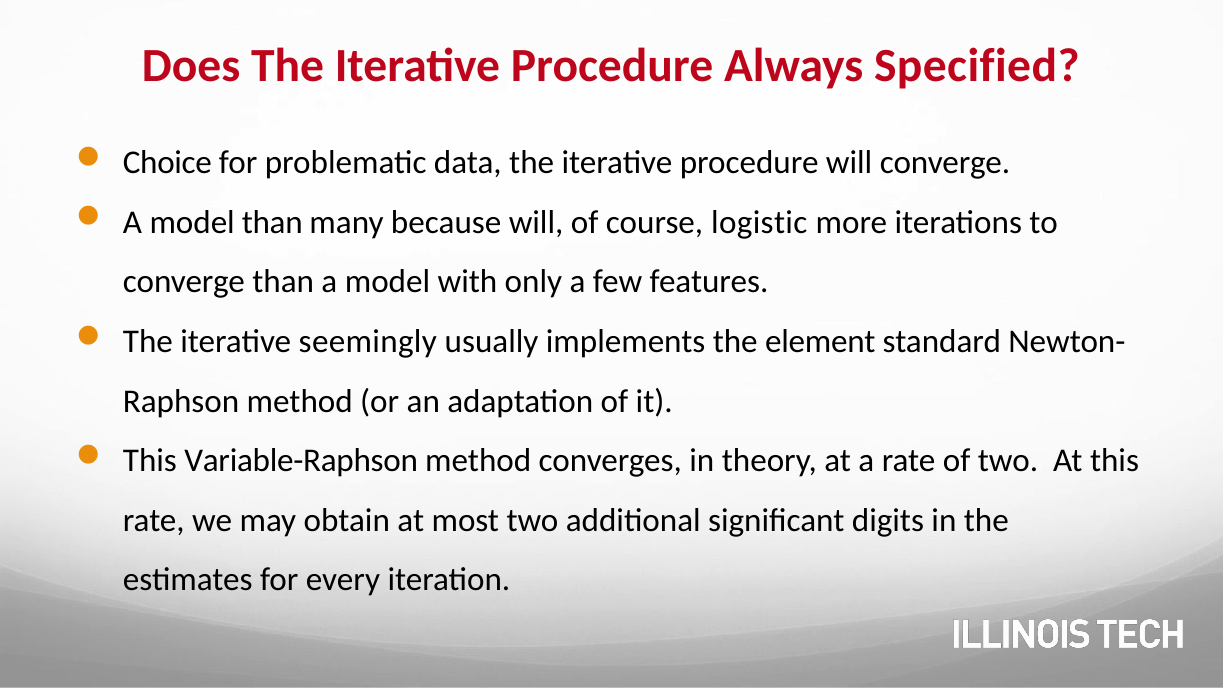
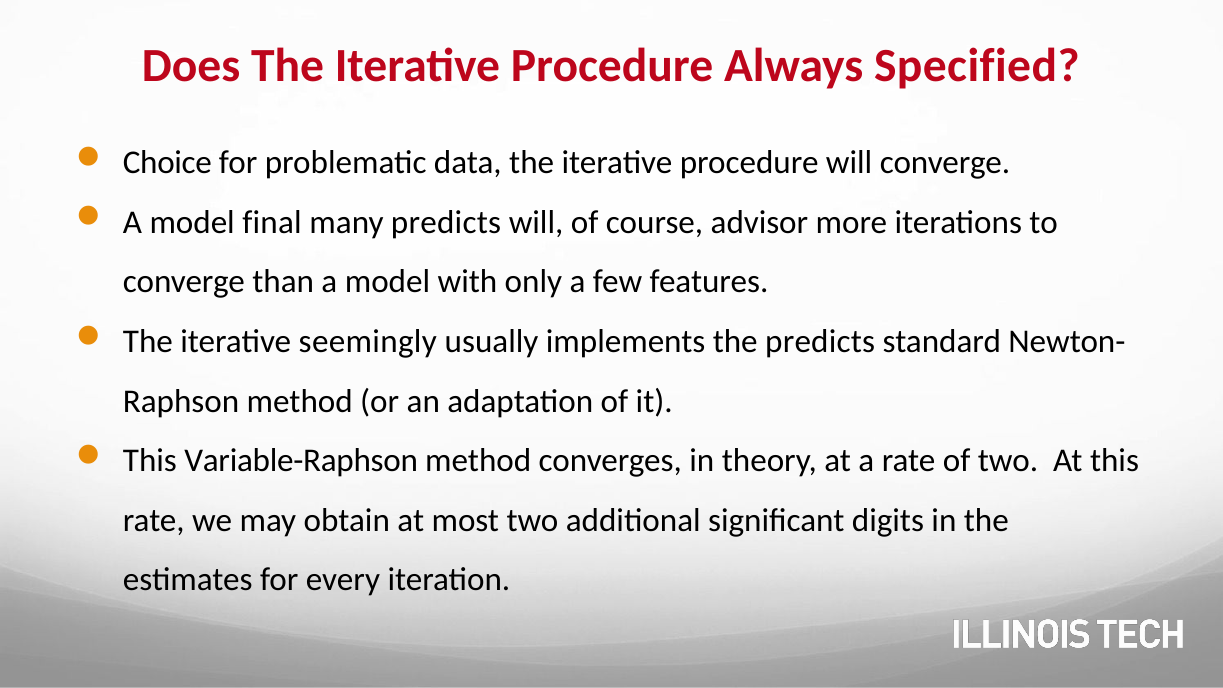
model than: than -> final (272, 222)
many because: because -> predicts (446, 222)
logistic: logistic -> advisor (759, 222)
the element: element -> predicts (820, 342)
